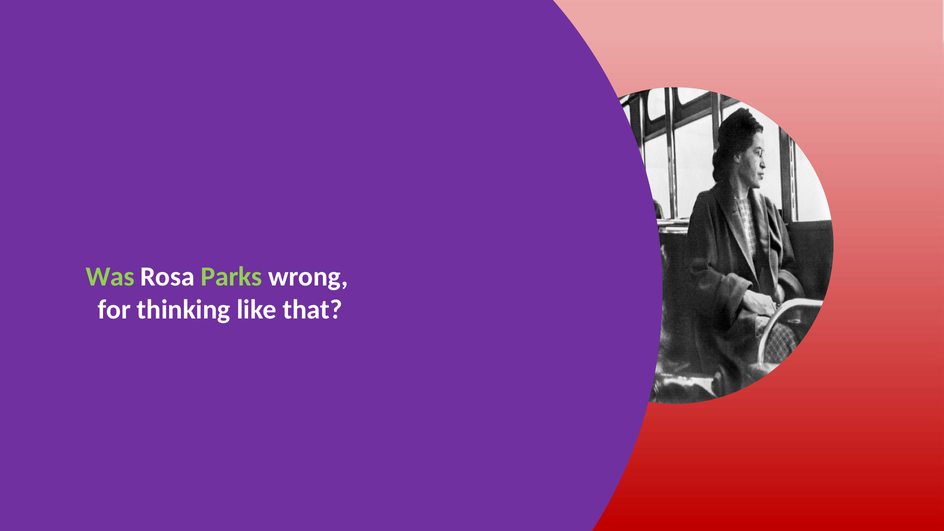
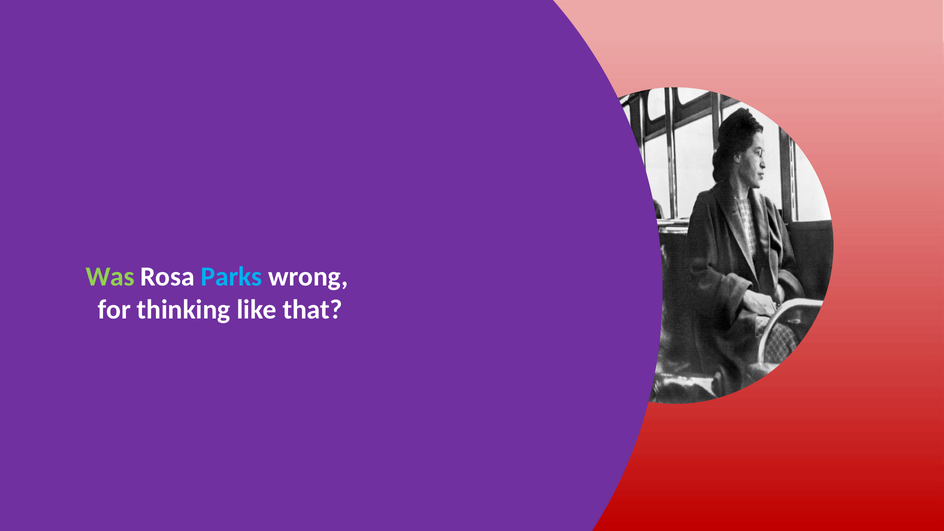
Parks colour: light green -> light blue (232, 277)
